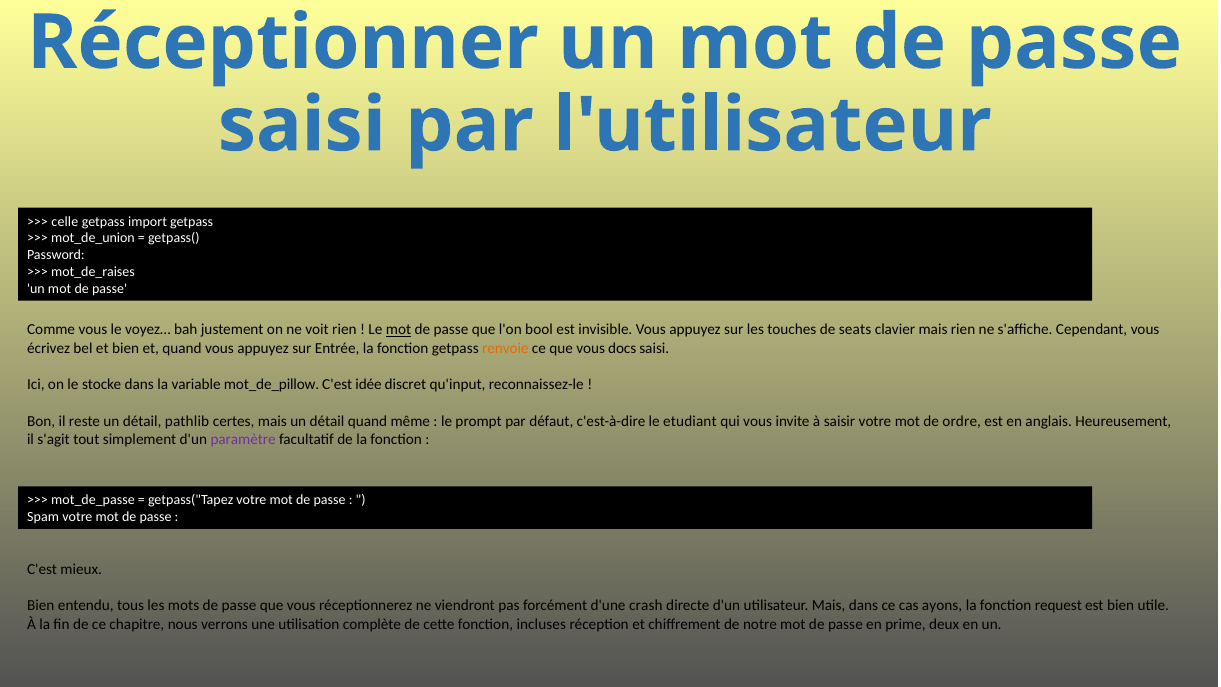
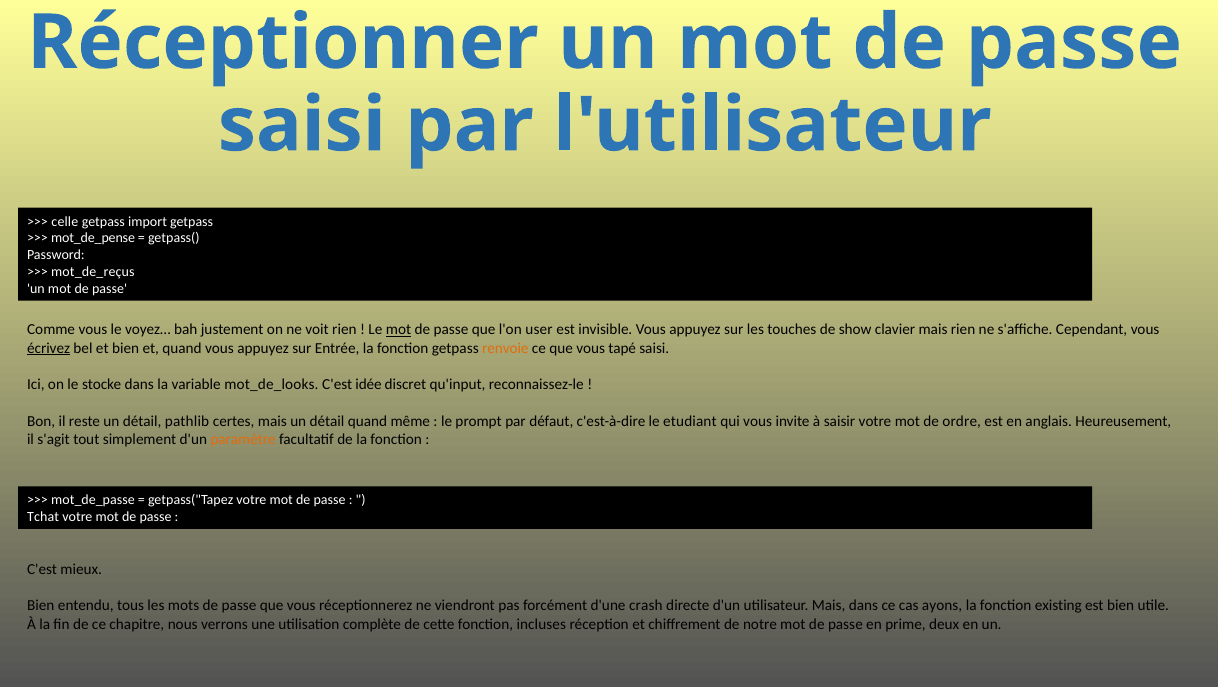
mot_de_union: mot_de_union -> mot_de_pense (93, 238)
mot_de_raises: mot_de_raises -> mot_de_reçus (93, 272)
bool: bool -> user (539, 330)
seats: seats -> show (855, 330)
écrivez underline: none -> present (49, 348)
docs: docs -> tapé (622, 348)
mot_de_pillow: mot_de_pillow -> mot_de_looks (271, 385)
paramètre colour: purple -> orange (243, 440)
Spam: Spam -> Tchat (43, 517)
request: request -> existing (1058, 606)
